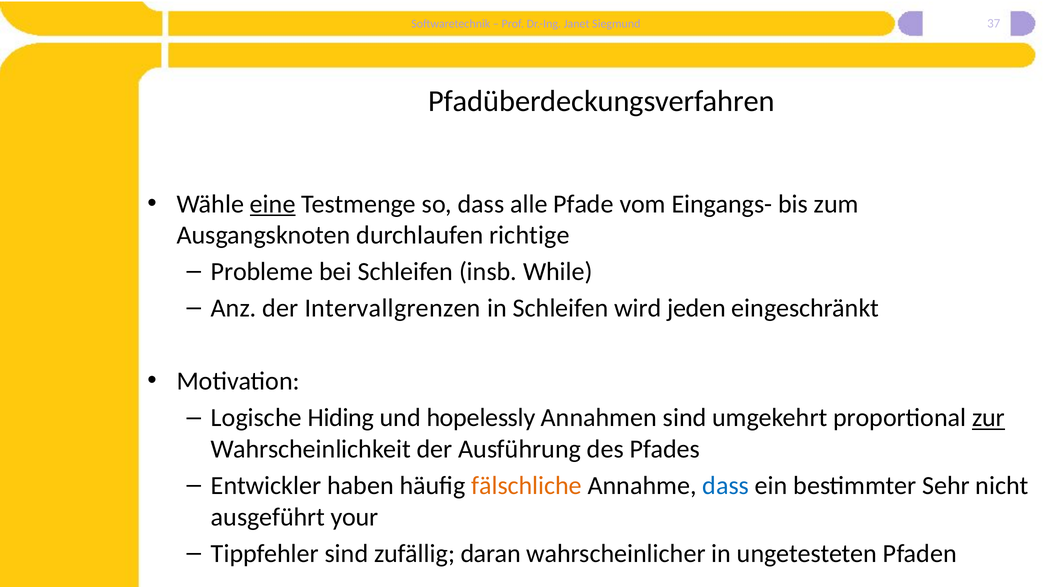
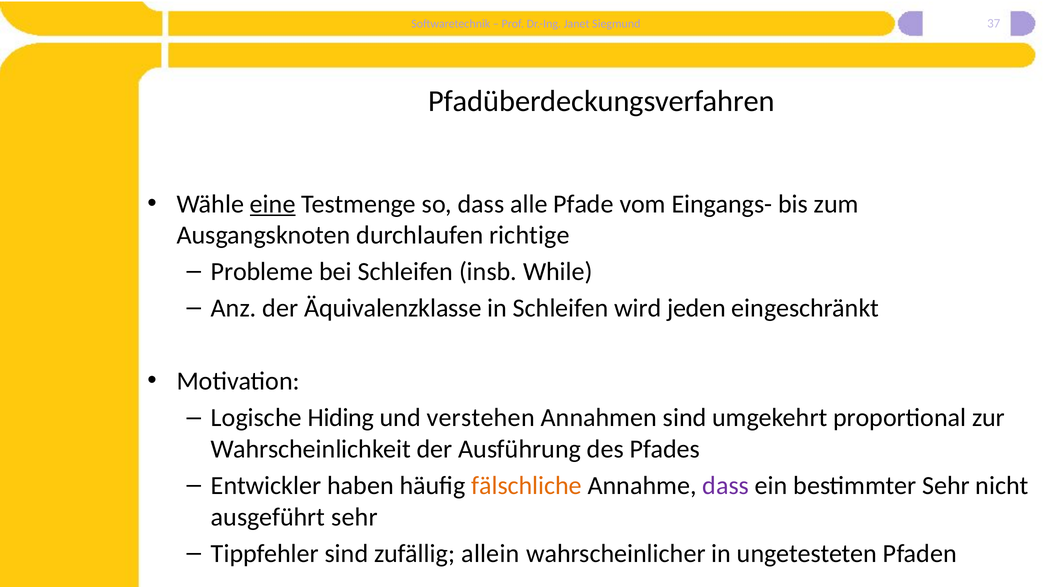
Intervallgrenzen: Intervallgrenzen -> Äquivalenzklasse (393, 308)
hopelessly: hopelessly -> verstehen (481, 418)
zur underline: present -> none (989, 418)
dass colour: blue -> purple (726, 485)
ausgeführt your: your -> sehr (354, 517)
daran: daran -> allein (490, 553)
